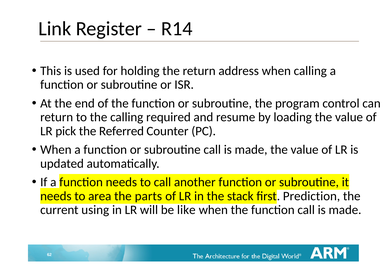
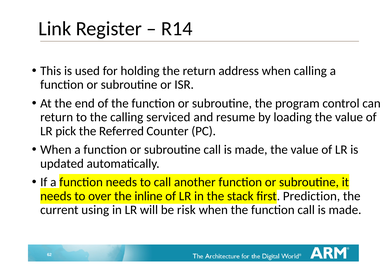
required: required -> serviced (168, 117)
area: area -> over (100, 196)
parts: parts -> inline (149, 196)
like: like -> risk (186, 210)
